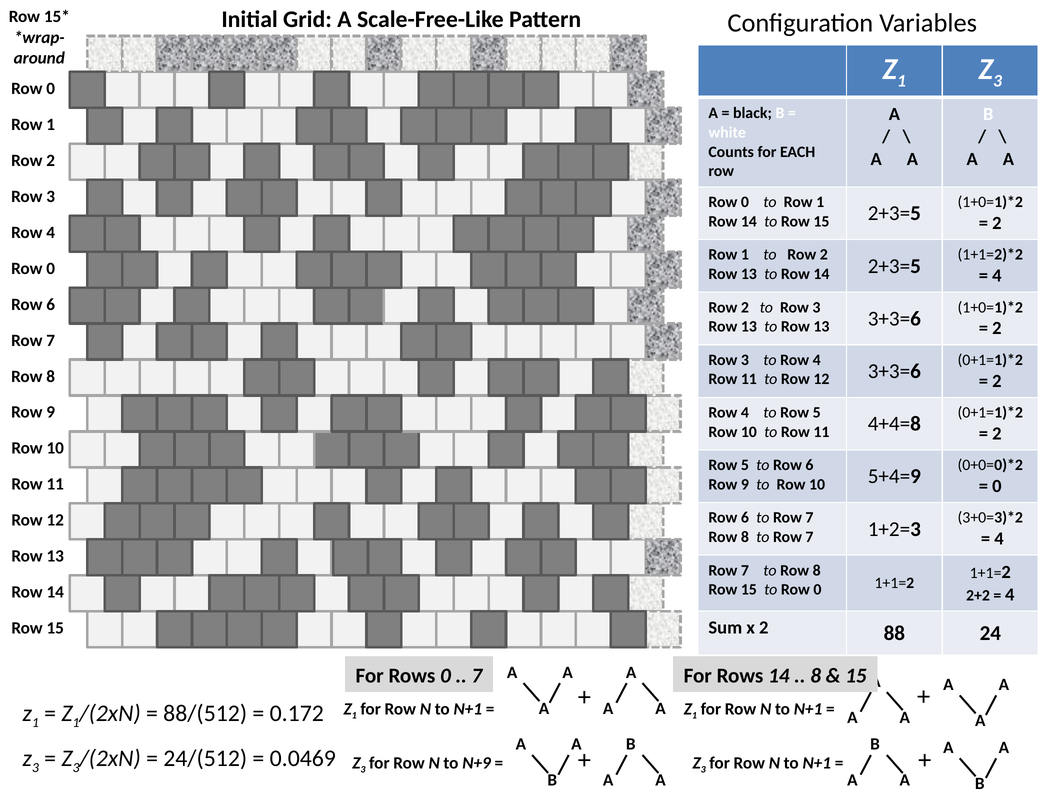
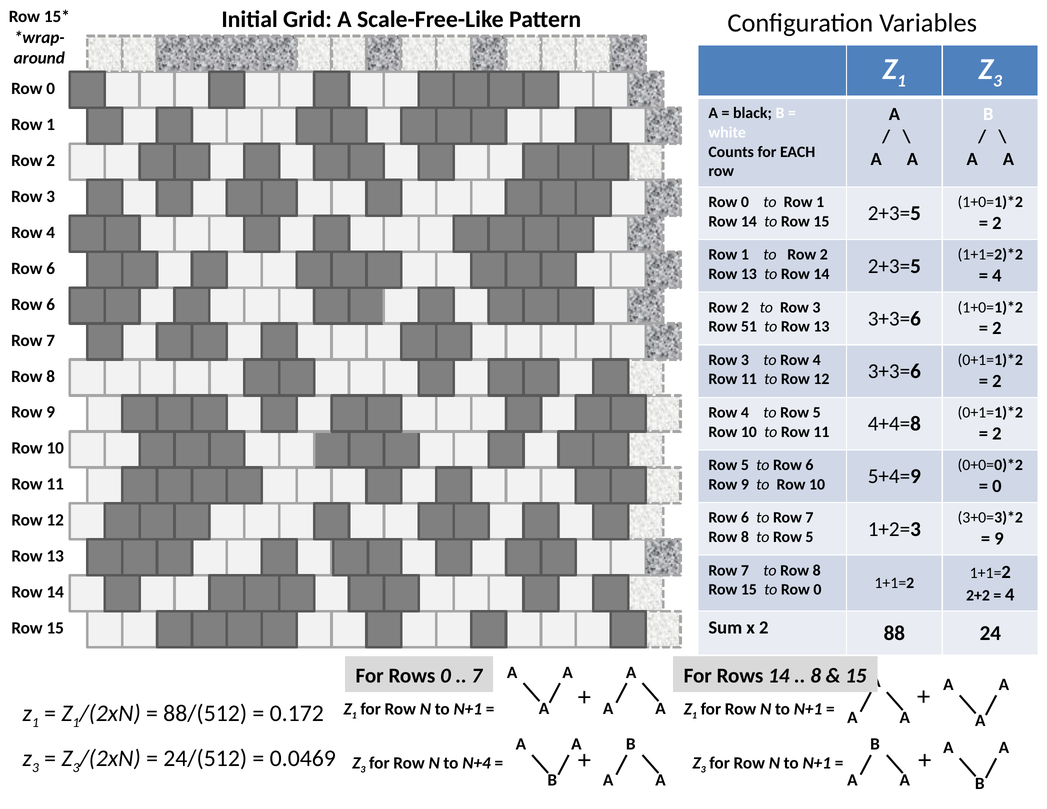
0: 0 -> 6 (51, 269)
13: 13 -> 51 (749, 327)
8 to Row 7: 7 -> 5 (810, 537)
4: 4 -> 9 (999, 539)
N+9: N+9 -> N+4 (477, 763)
